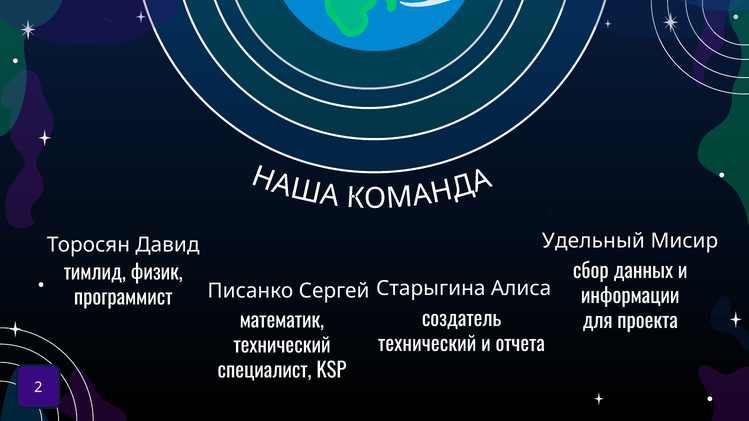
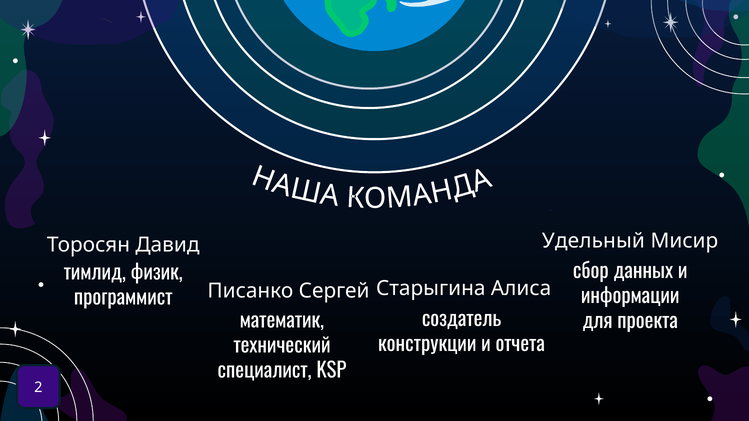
технический: технический -> конструкции (427, 345)
